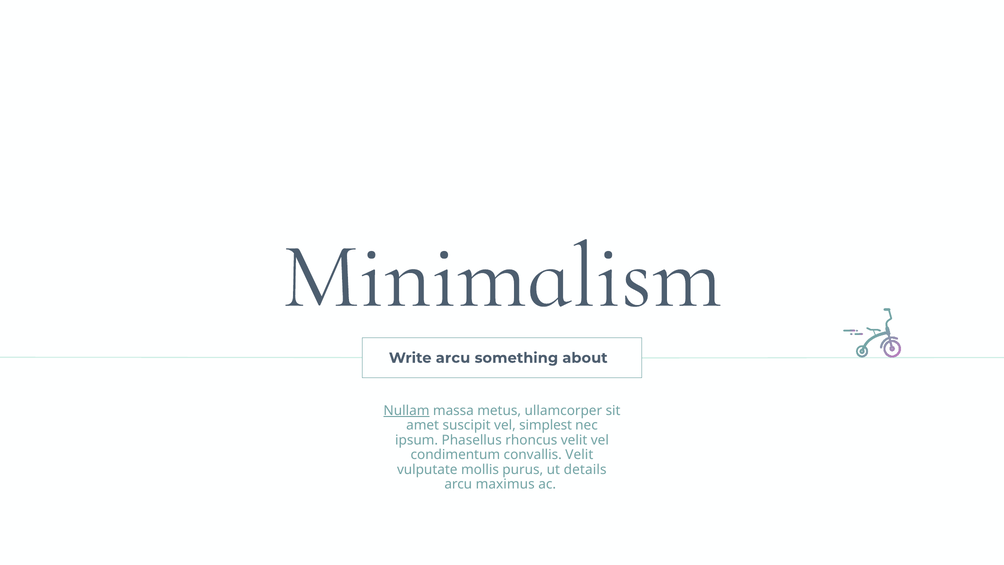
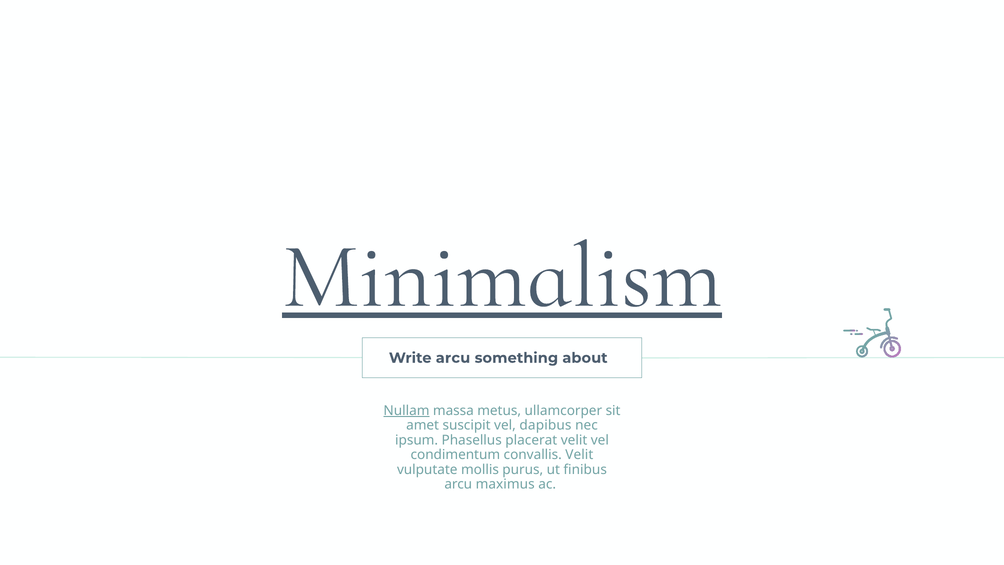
Minimalism underline: none -> present (502, 275)
simplest: simplest -> dapibus (545, 425)
rhoncus: rhoncus -> placerat (531, 440)
details: details -> finibus (585, 469)
